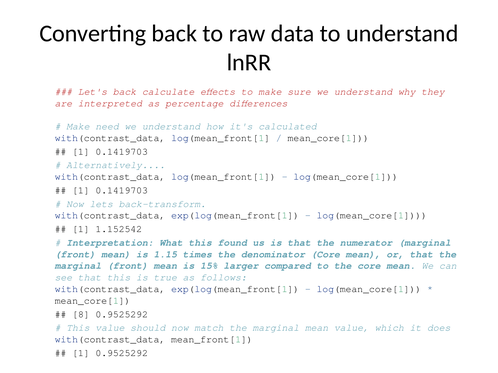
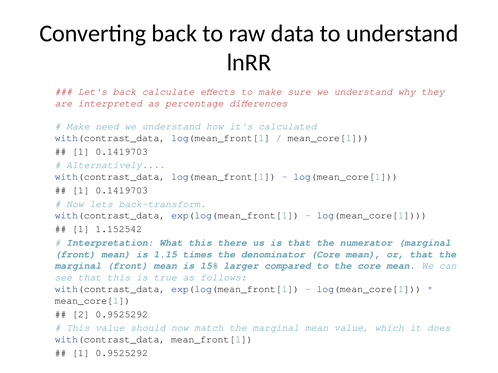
found: found -> there (232, 243)
8: 8 -> 2 (81, 315)
